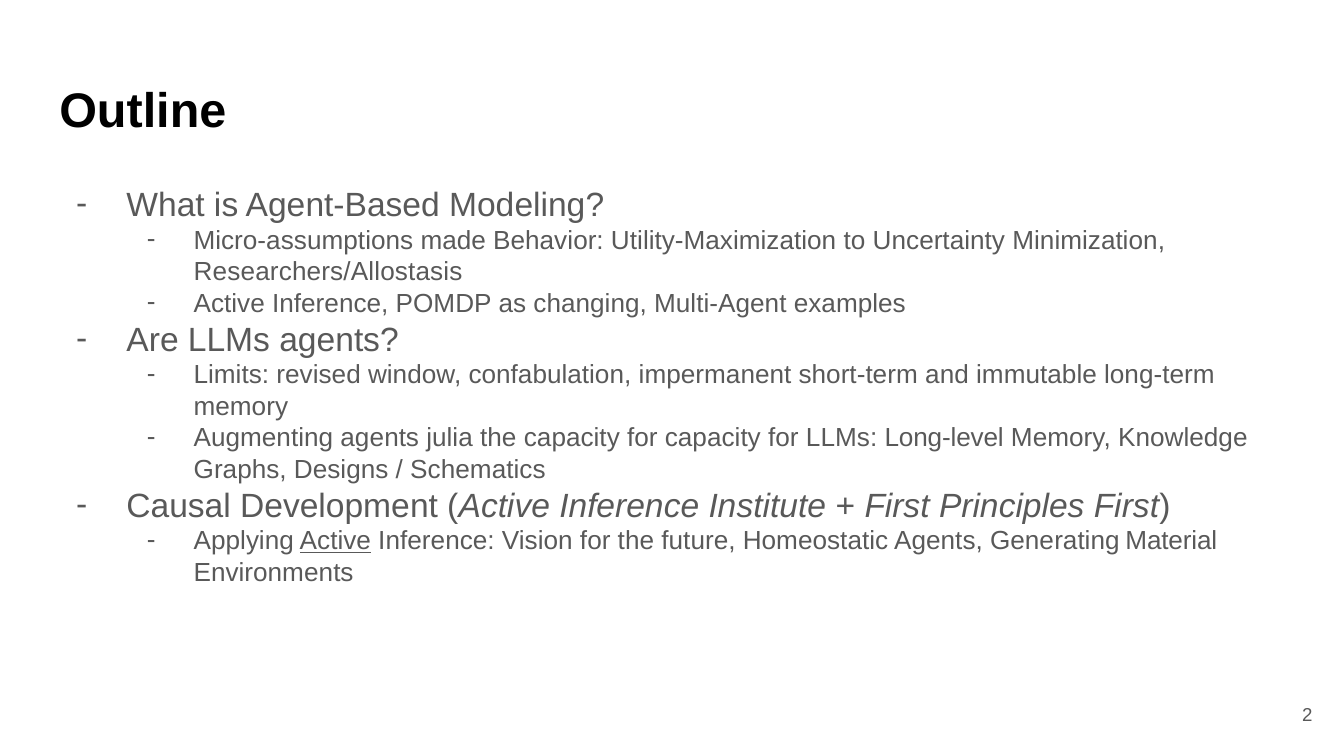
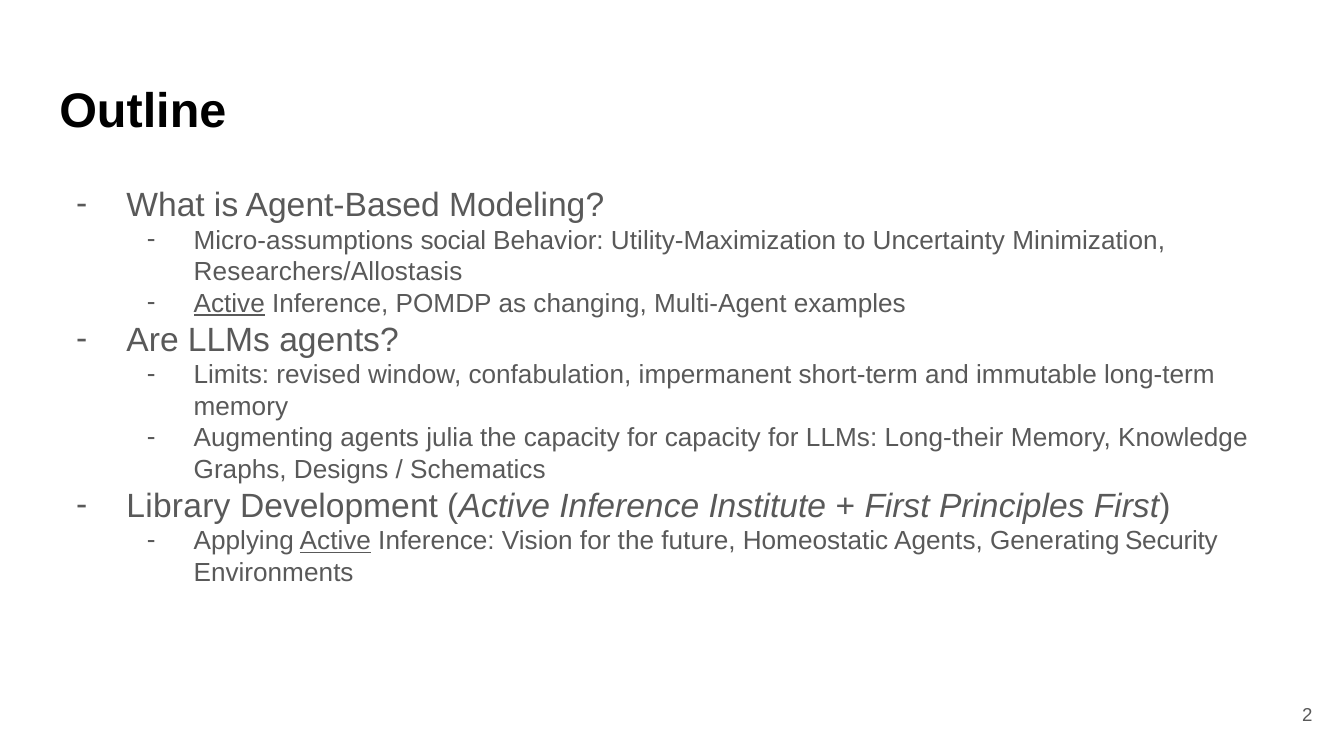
made: made -> social (453, 241)
Active underline: none -> present (229, 304)
Long-level: Long-level -> Long-their (944, 438)
Causal: Causal -> Library (178, 506)
Material: Material -> Security (1171, 541)
